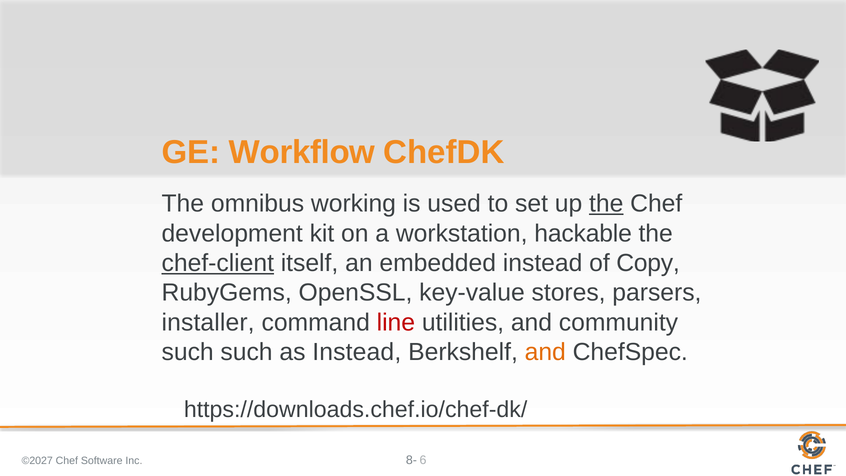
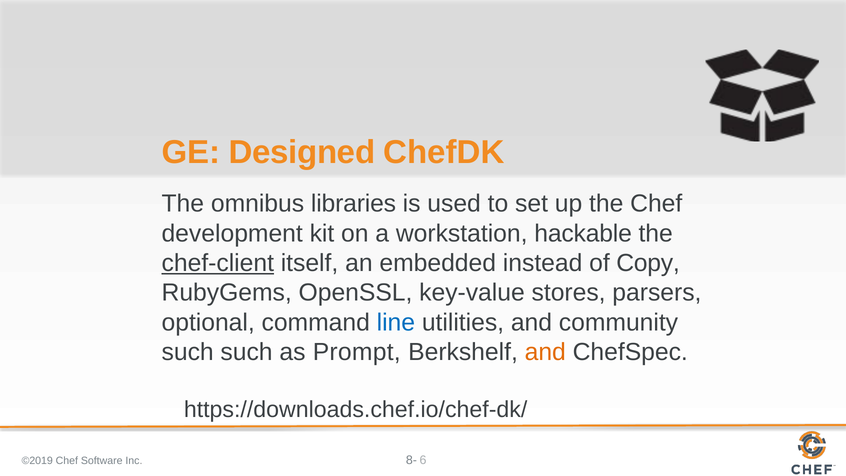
Workflow: Workflow -> Designed (302, 152)
working: working -> libraries (354, 204)
the underline: present -> none (606, 204)
installer: installer -> optional (208, 322)
line colour: red -> blue (396, 322)
as Instead: Instead -> Prompt (357, 352)
©2027: ©2027 -> ©2019 (37, 460)
